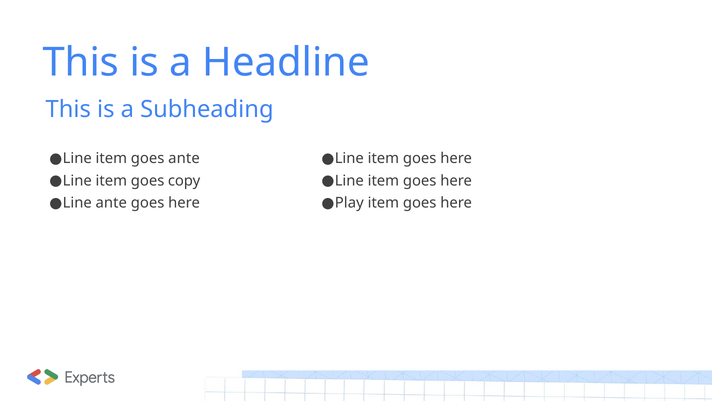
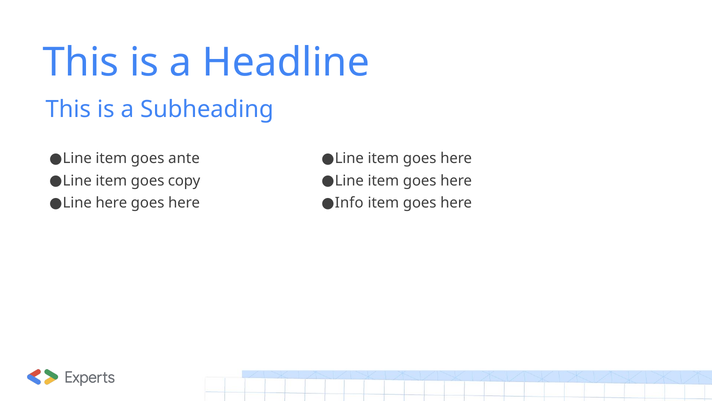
Line ante: ante -> here (111, 203)
Play: Play -> Info (349, 203)
